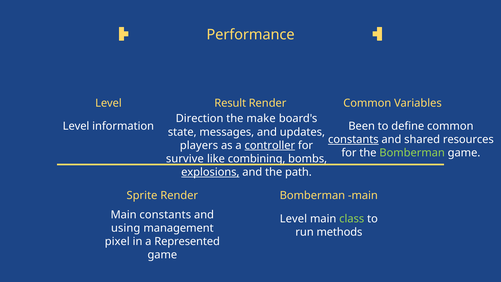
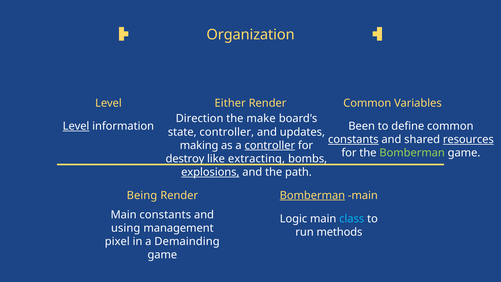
Performance: Performance -> Organization (251, 35)
Result: Result -> Either (230, 103)
Level underline: none -> present (76, 126)
state messages: messages -> controller (227, 132)
resources underline: none -> present (468, 139)
players: players -> making (199, 145)
survive: survive -> destroy (185, 159)
combining: combining -> extracting (256, 159)
Sprite: Sprite -> Being (142, 195)
Bomberman underline: none -> present (312, 195)
Level: Level -> Logic (293, 219)
class colour: light green -> light blue (352, 219)
Represented: Represented -> Demainding (187, 241)
